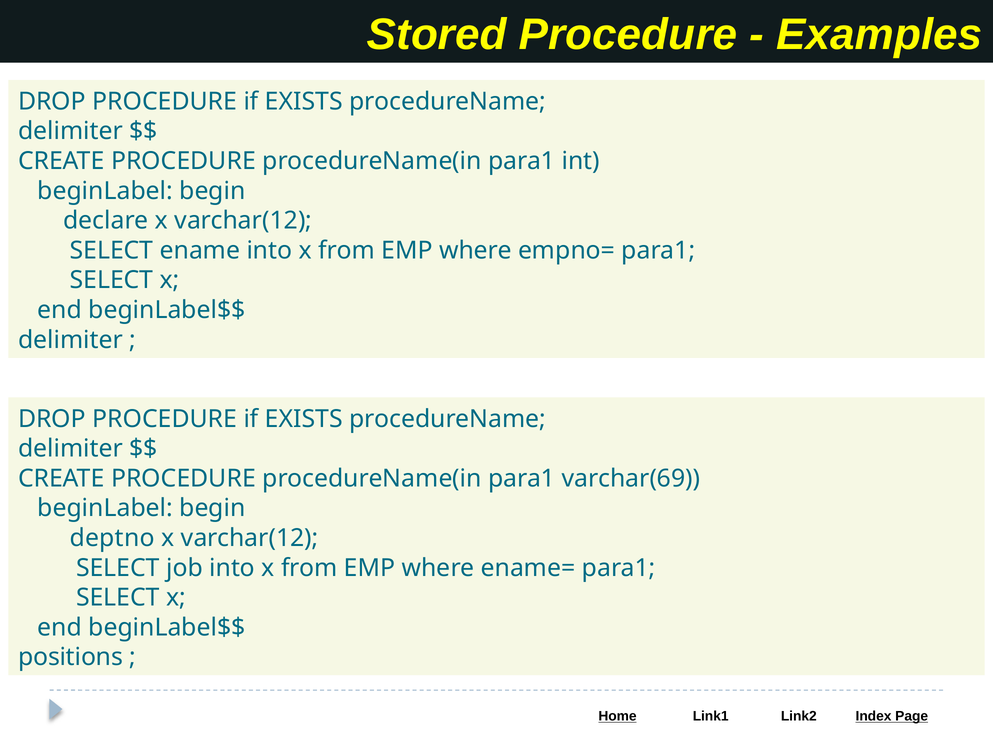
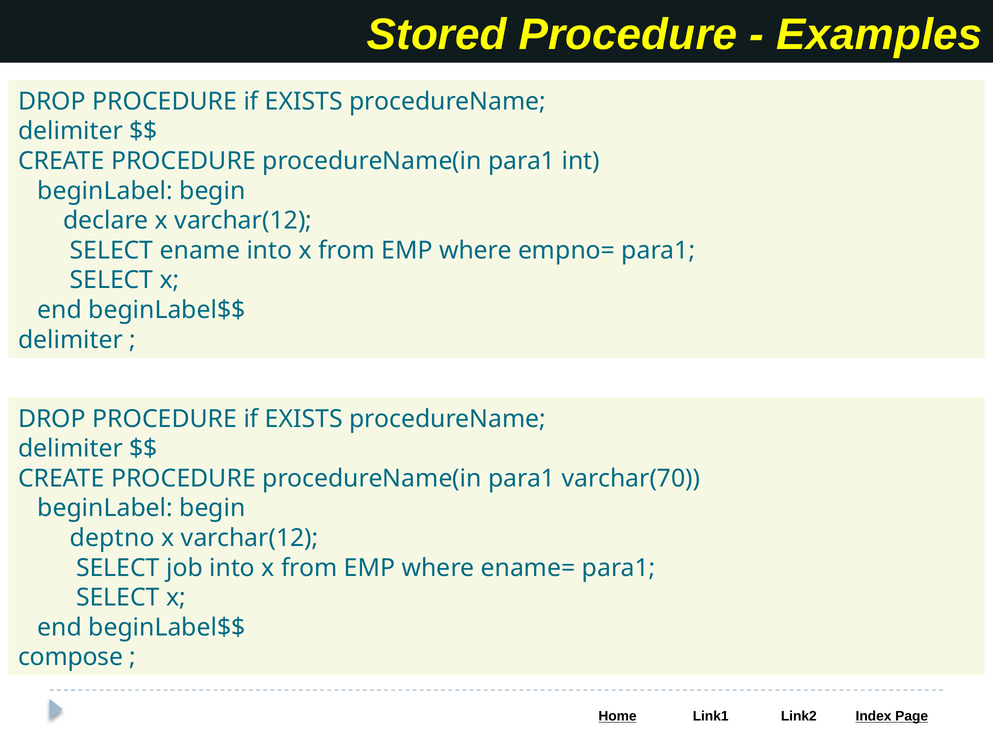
varchar(69: varchar(69 -> varchar(70 (631, 478)
positions: positions -> compose (71, 657)
